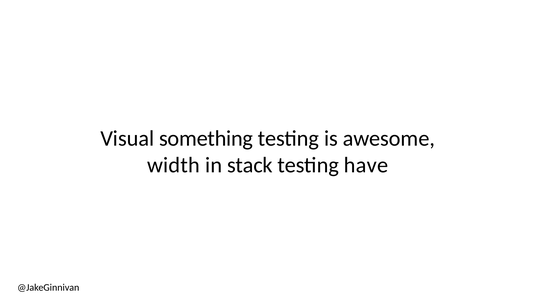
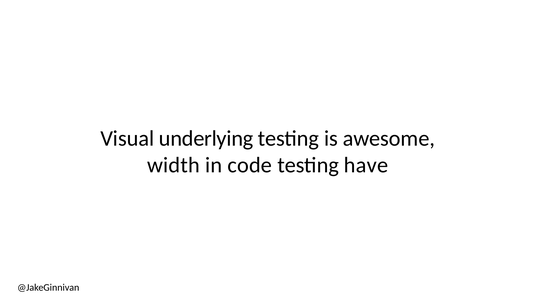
something: something -> underlying (206, 138)
stack: stack -> code (250, 165)
